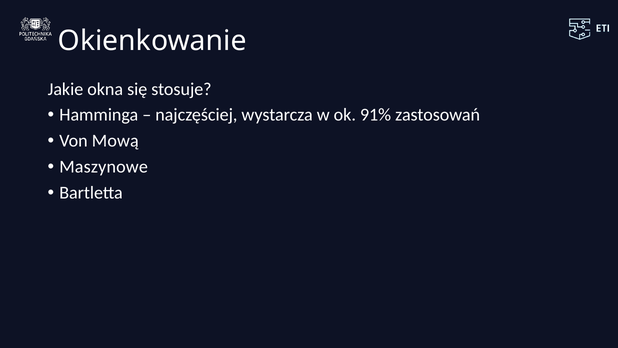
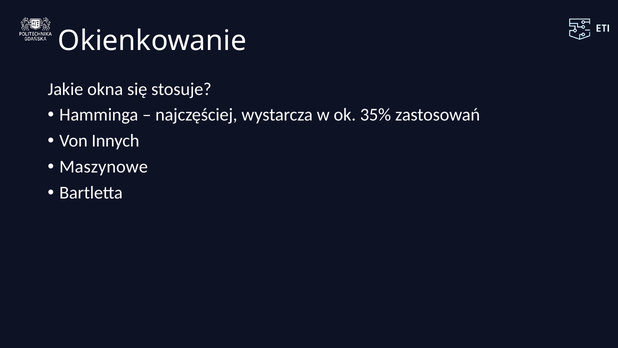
91%: 91% -> 35% (376, 115)
Mową: Mową -> Innych (115, 141)
